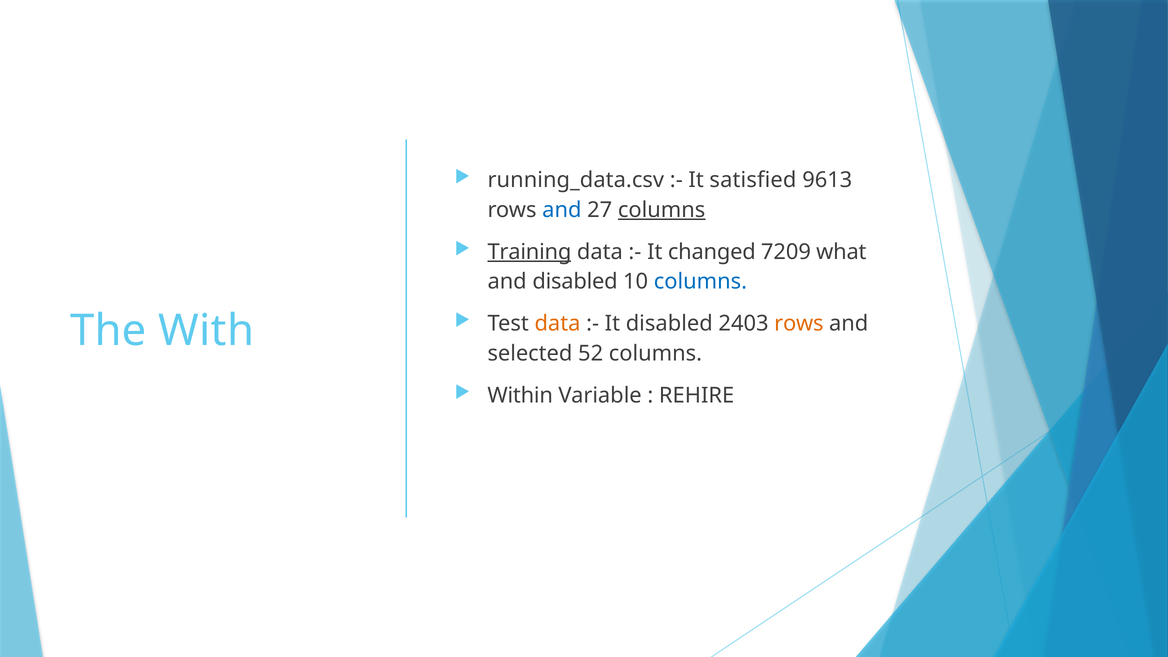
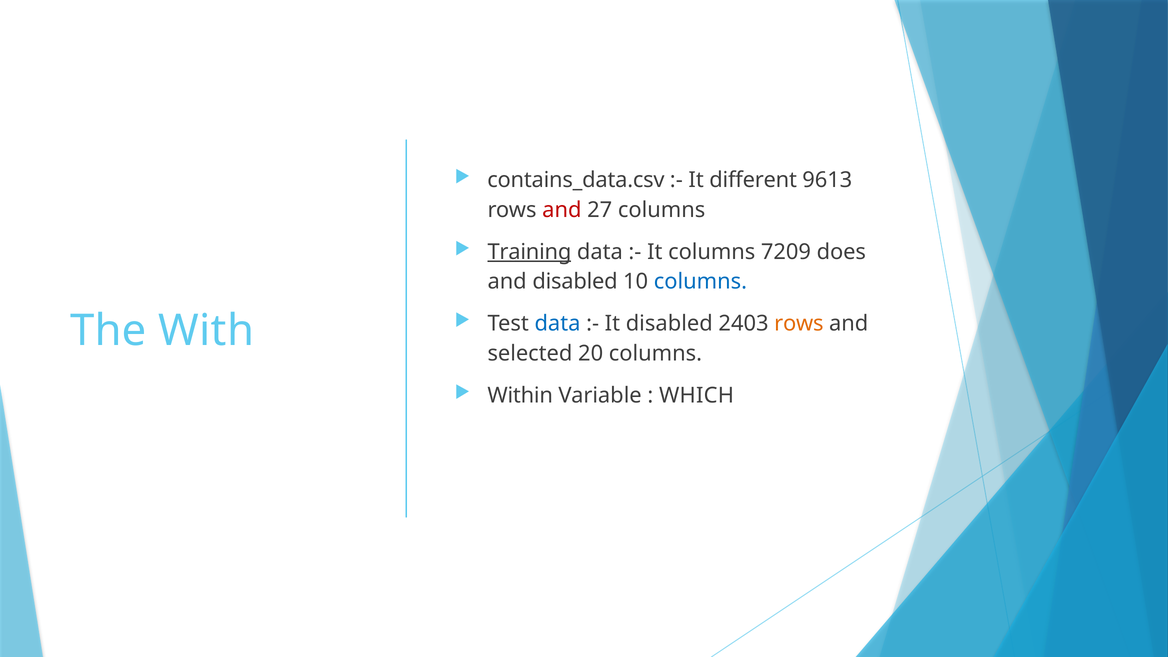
running_data.csv: running_data.csv -> contains_data.csv (576, 180)
satisfied: satisfied -> different (753, 180)
and colour: blue -> red (562, 210)
columns underline: present -> none (662, 210)
It changed: changed -> columns (712, 252)
what: what -> does (841, 252)
data colour: orange -> blue (558, 324)
52: 52 -> 20 (591, 353)
REHIRE: REHIRE -> WHICH (696, 395)
